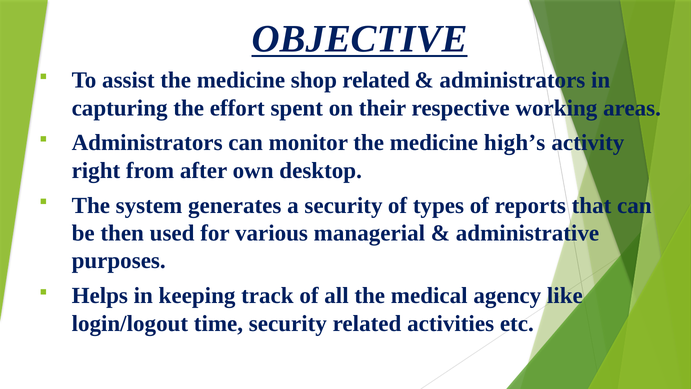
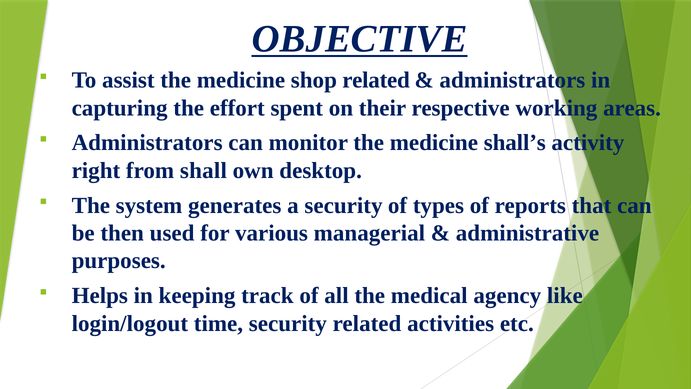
high’s: high’s -> shall’s (515, 143)
after: after -> shall (203, 170)
